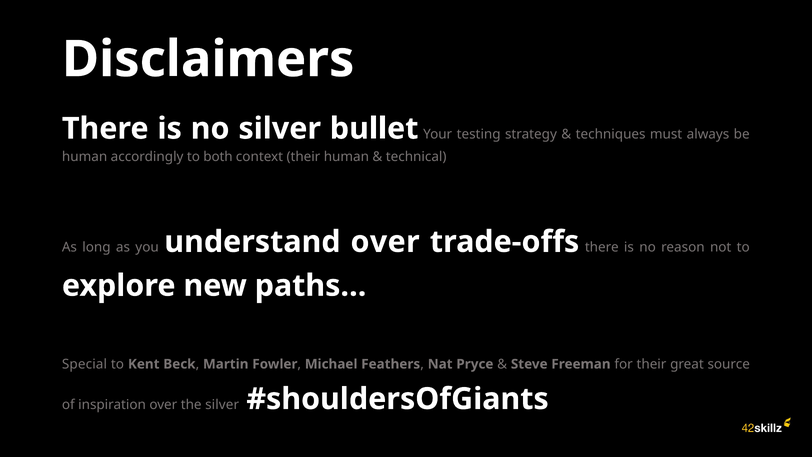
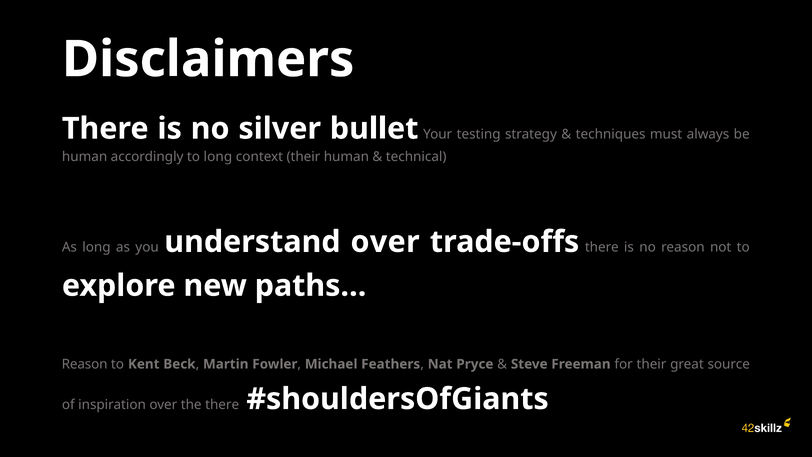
to both: both -> long (218, 157)
Special: Special -> Reason (85, 364)
the silver: silver -> there (222, 404)
